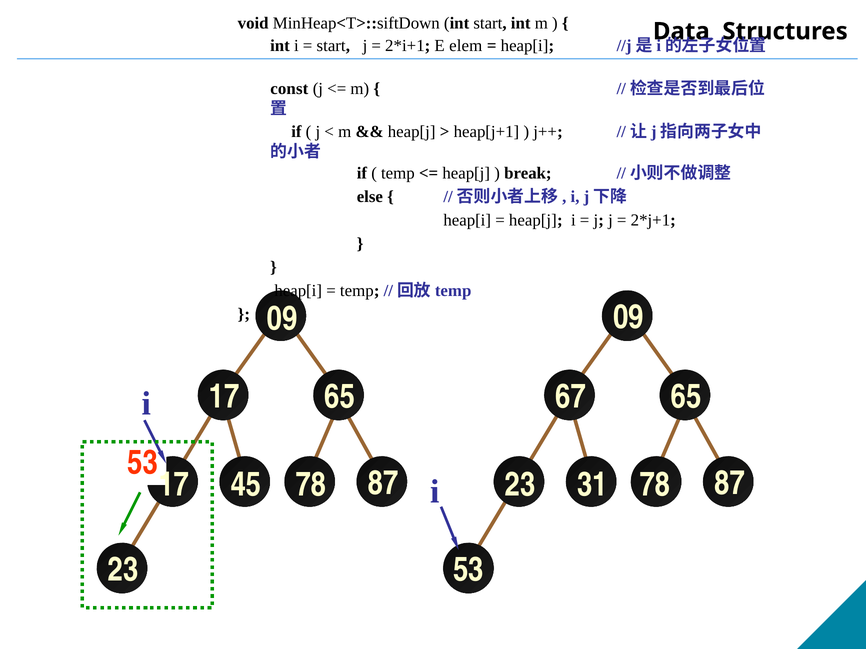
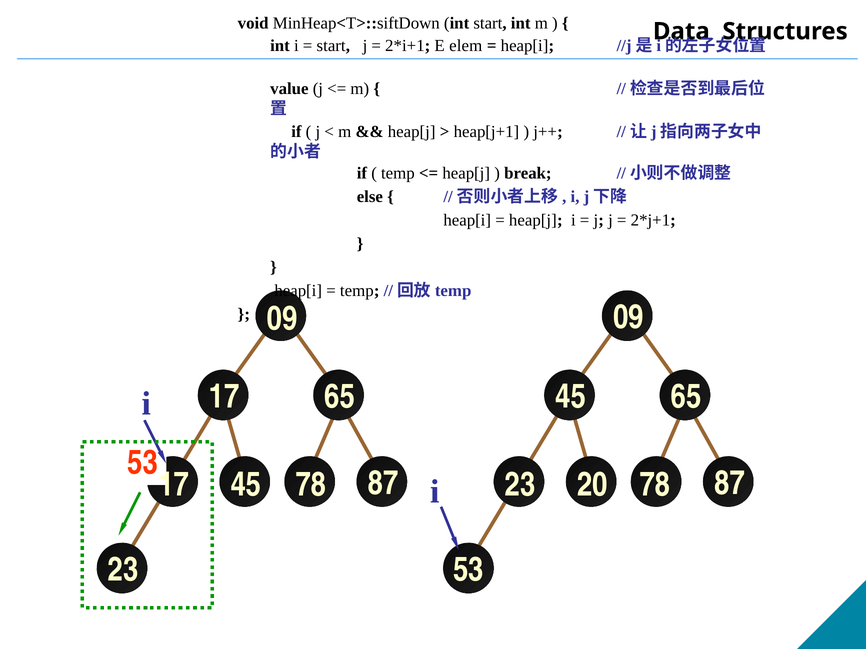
const: const -> value (289, 89)
17 67: 67 -> 45 (571, 397)
31: 31 -> 20 (592, 485)
